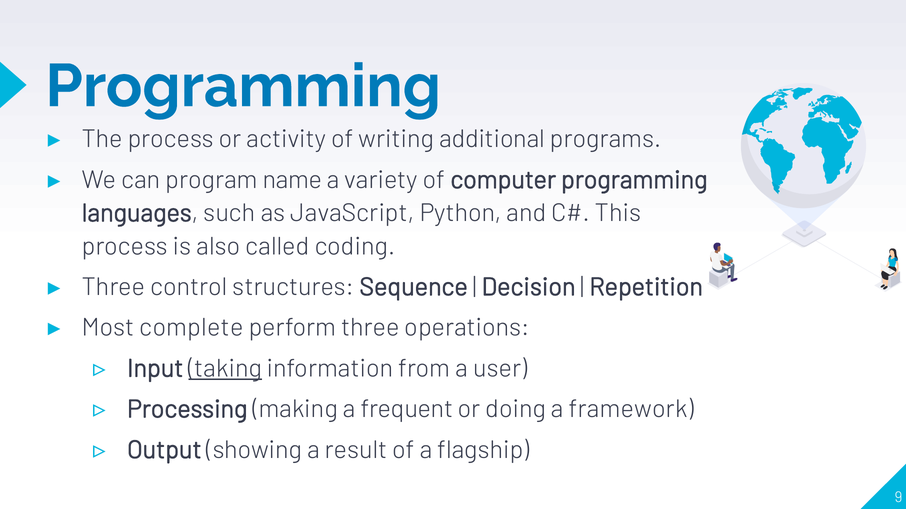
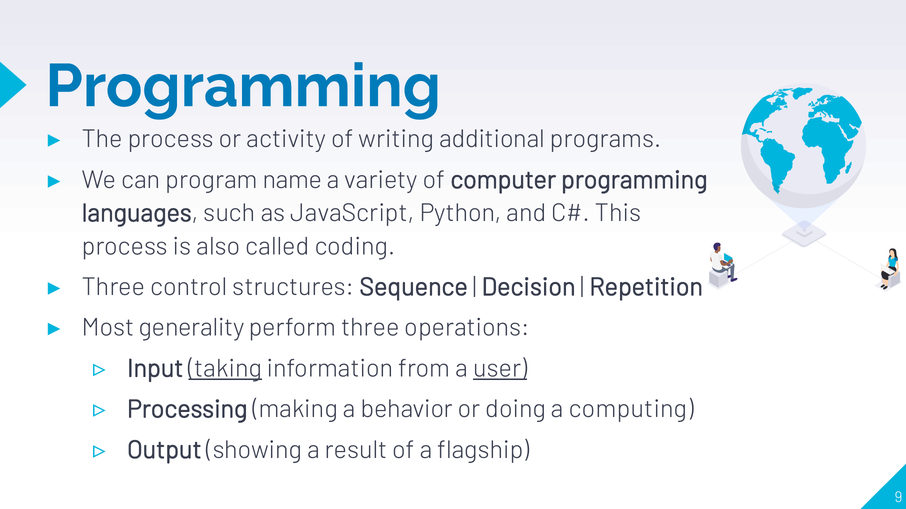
complete: complete -> generality (192, 328)
user underline: none -> present (500, 369)
frequent: frequent -> behavior (407, 410)
framework: framework -> computing (631, 410)
